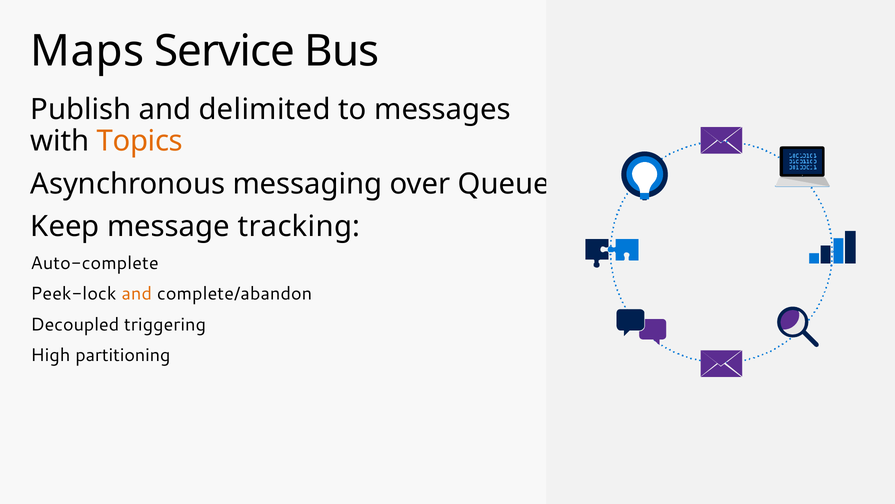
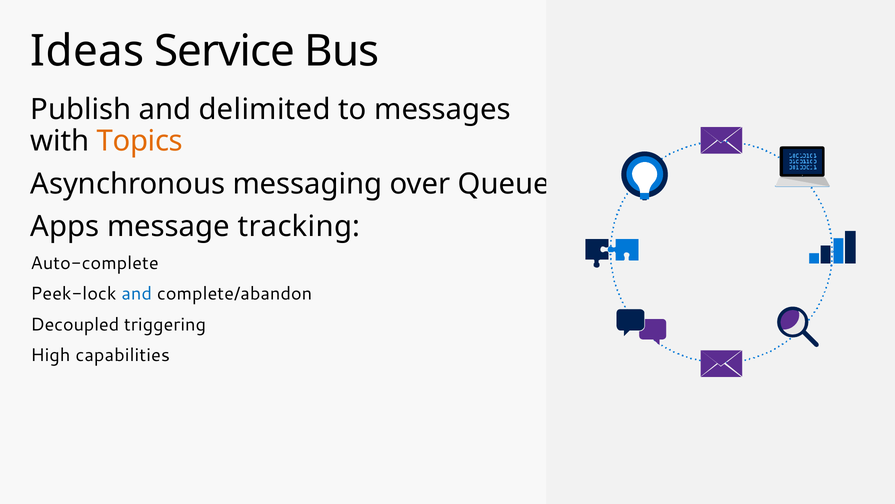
Maps: Maps -> Ideas (87, 51)
Keep: Keep -> Apps (65, 226)
and colour: orange -> blue (137, 293)
partitioning: partitioning -> capabilities (123, 355)
